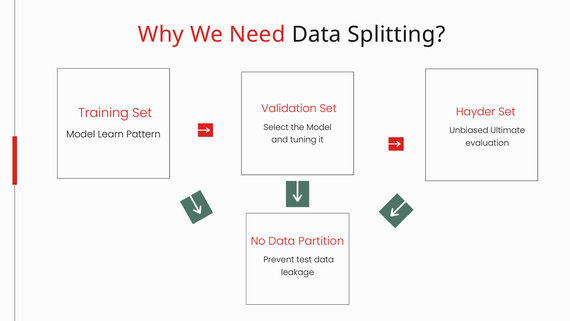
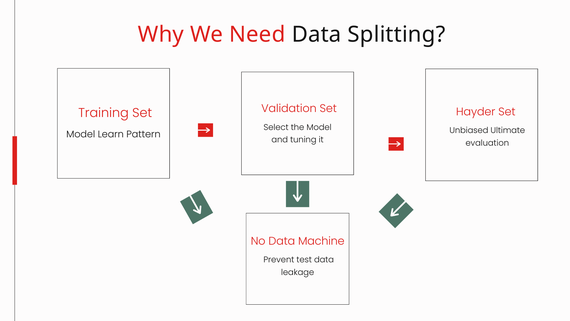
Partition: Partition -> Machine (321, 241)
